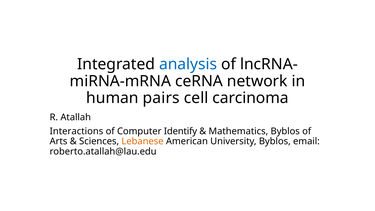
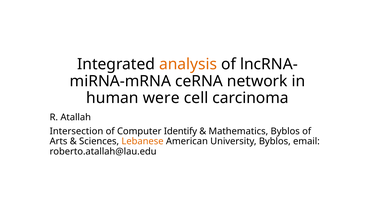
analysis colour: blue -> orange (188, 64)
pairs: pairs -> were (161, 98)
Interactions: Interactions -> Intersection (76, 131)
